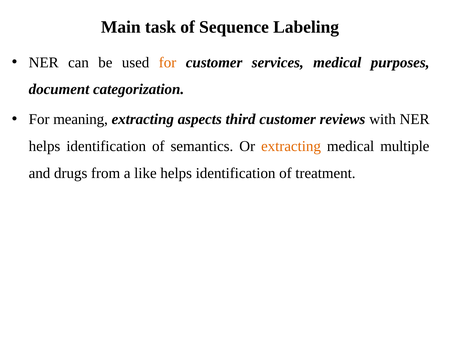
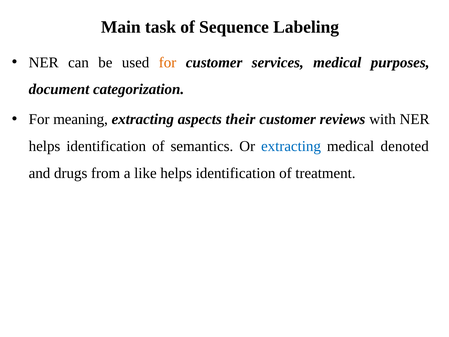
third: third -> their (240, 119)
extracting colour: orange -> blue (291, 146)
multiple: multiple -> denoted (405, 146)
